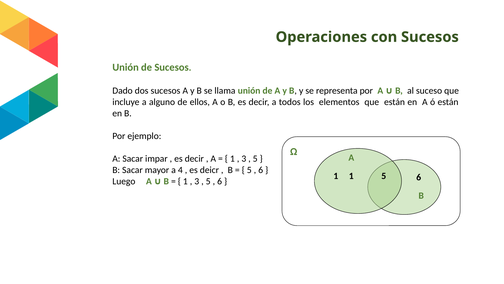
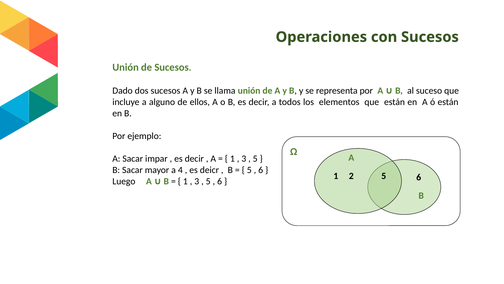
1 1: 1 -> 2 (351, 176)
